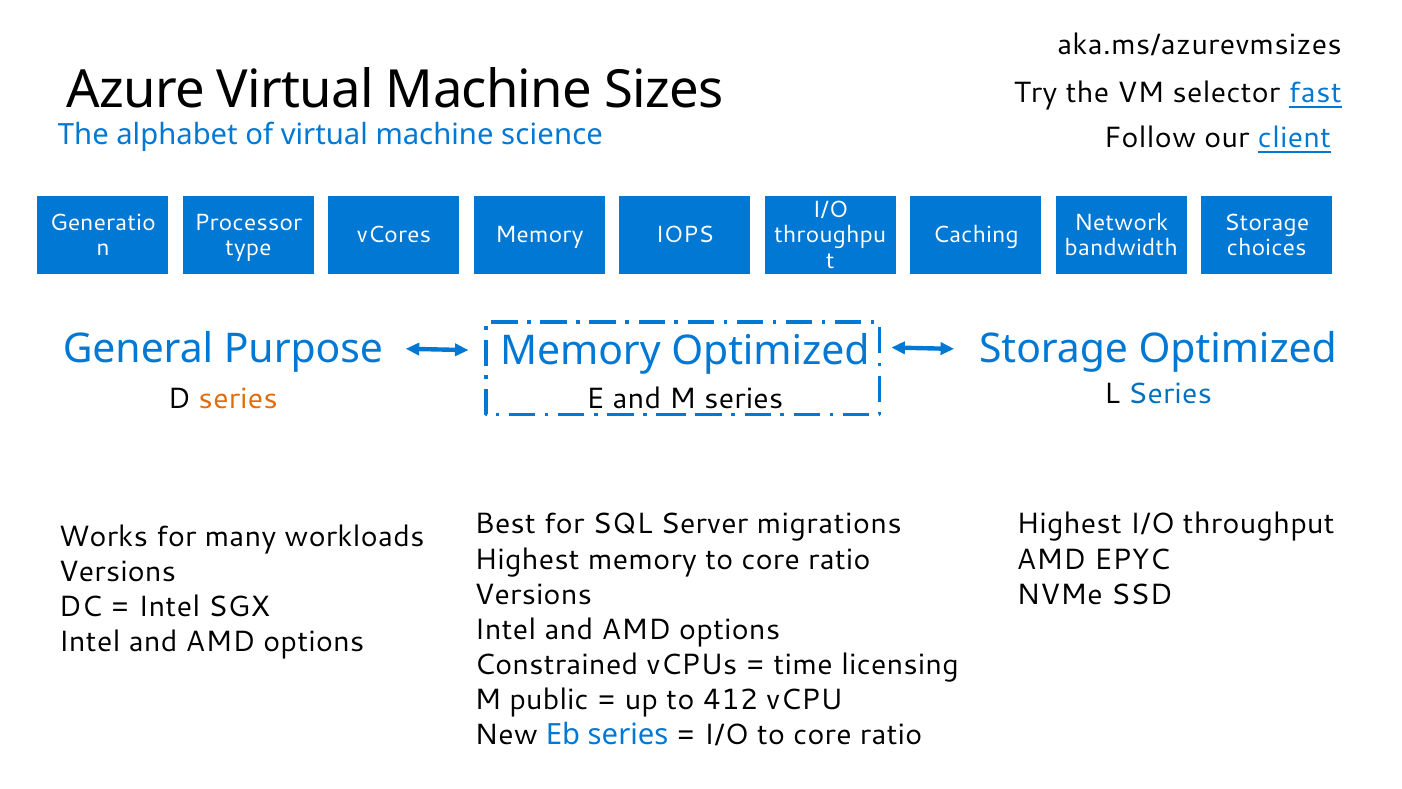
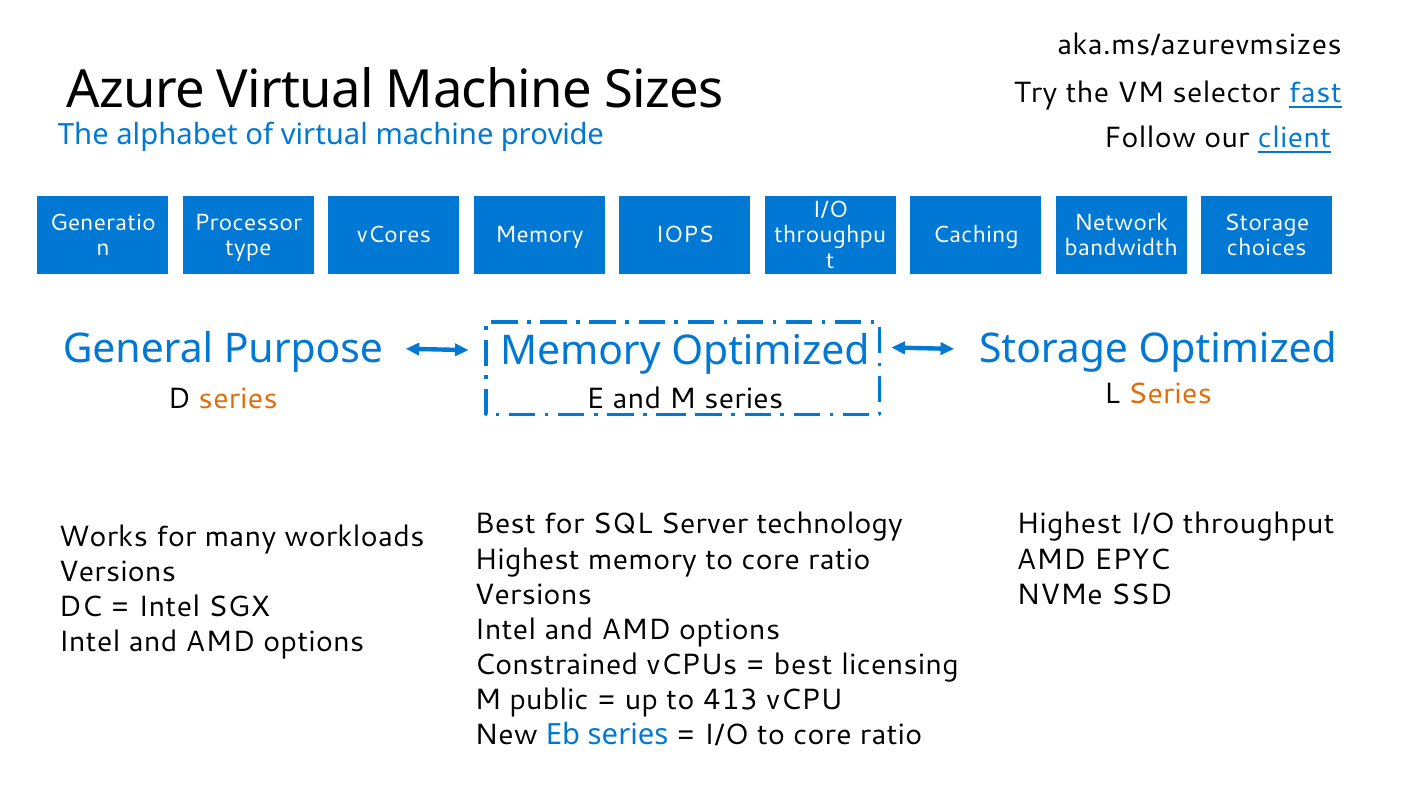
science: science -> provide (552, 135)
Series colour: blue -> orange (1170, 394)
migrations: migrations -> technology (830, 524)
time: time -> best (803, 664)
412: 412 -> 413 (730, 699)
